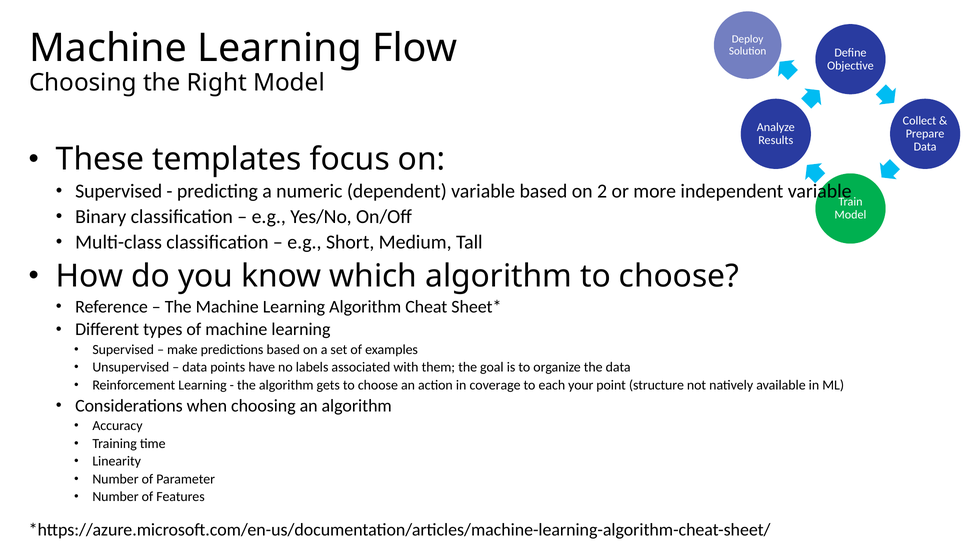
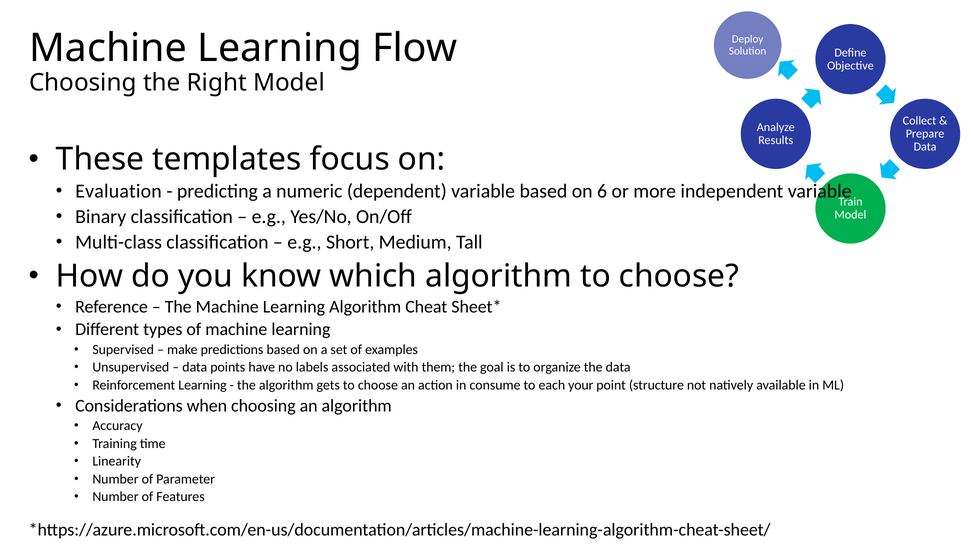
Supervised: Supervised -> Evaluation (119, 191)
2: 2 -> 6 (602, 191)
coverage: coverage -> consume (495, 385)
